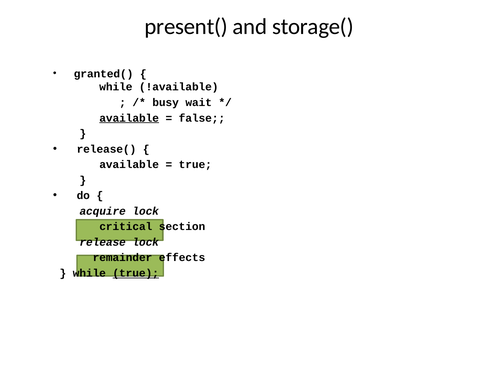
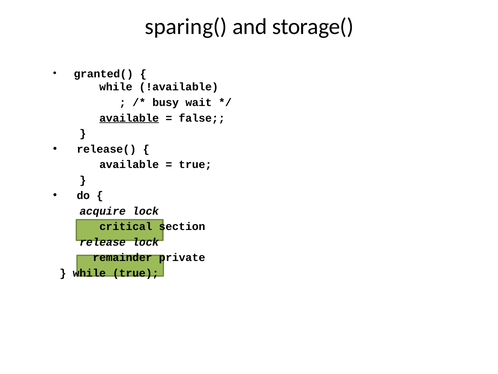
present(: present( -> sparing( (186, 27)
effects: effects -> private (182, 257)
true underline: present -> none (136, 273)
